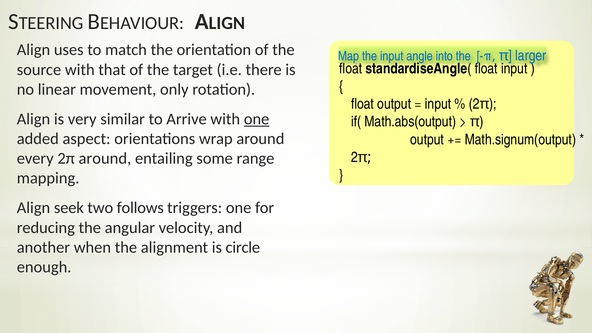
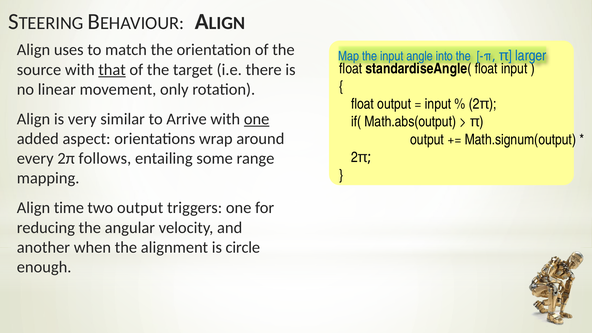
that underline: none -> present (112, 70)
2π around: around -> follows (105, 158)
seek: seek -> time (69, 208)
two follows: follows -> output (140, 208)
